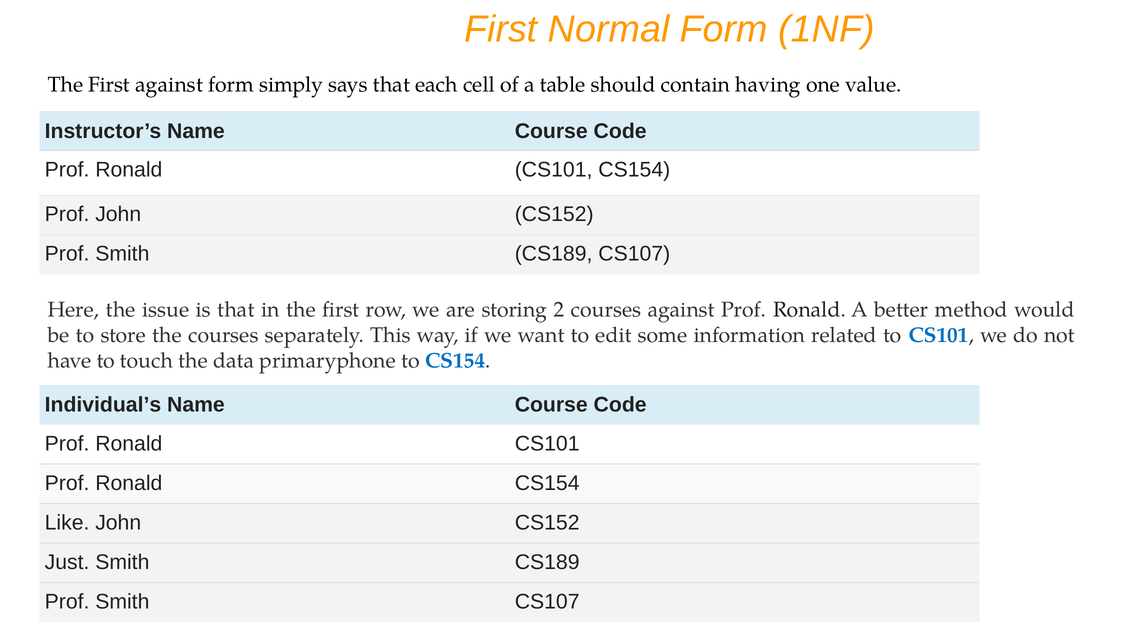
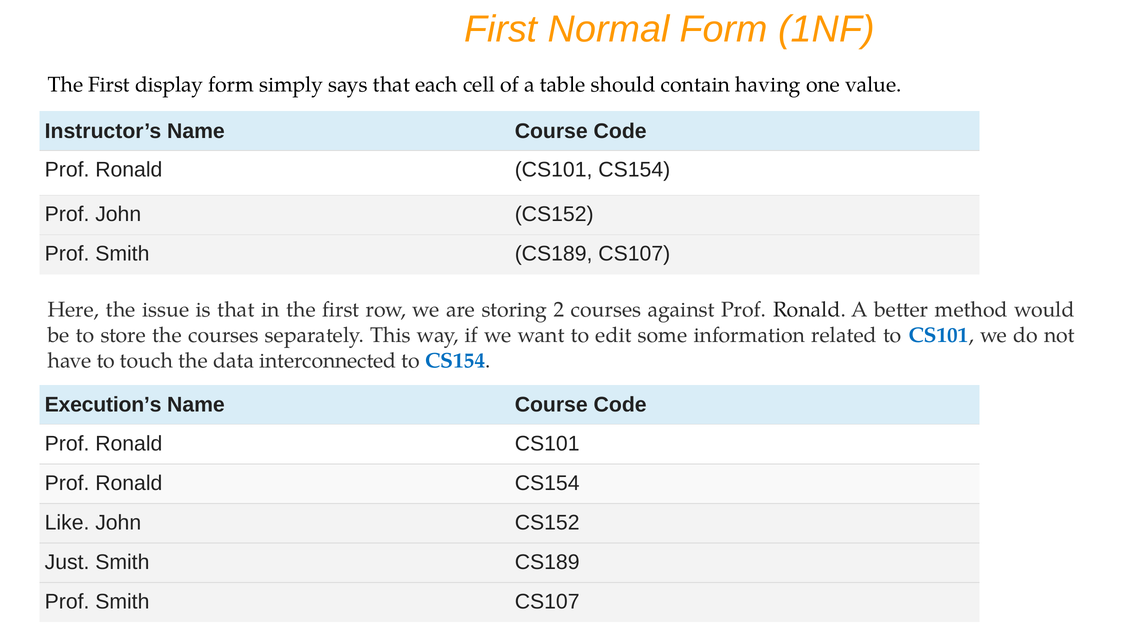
First against: against -> display (169, 85)
primaryphone: primaryphone -> interconnected (328, 361)
Individual’s: Individual’s -> Execution’s (103, 405)
